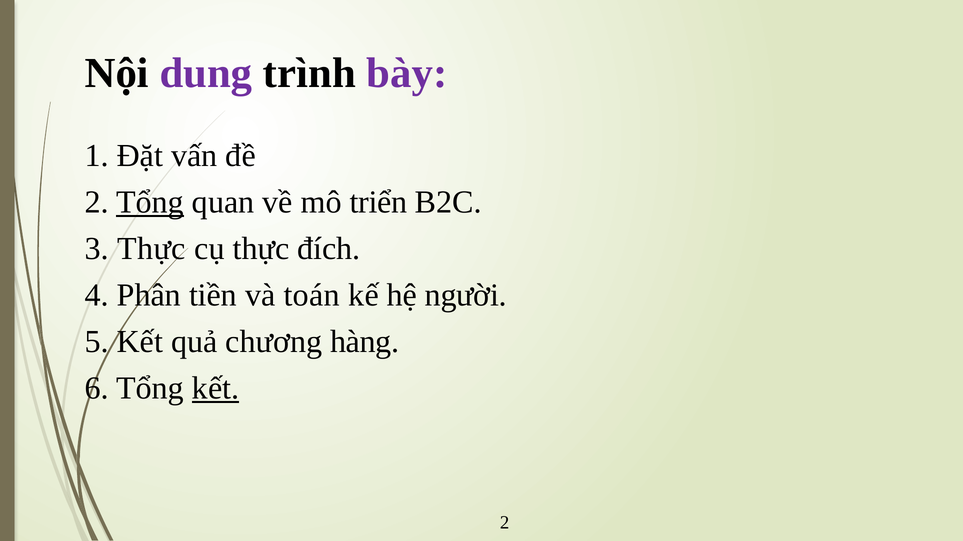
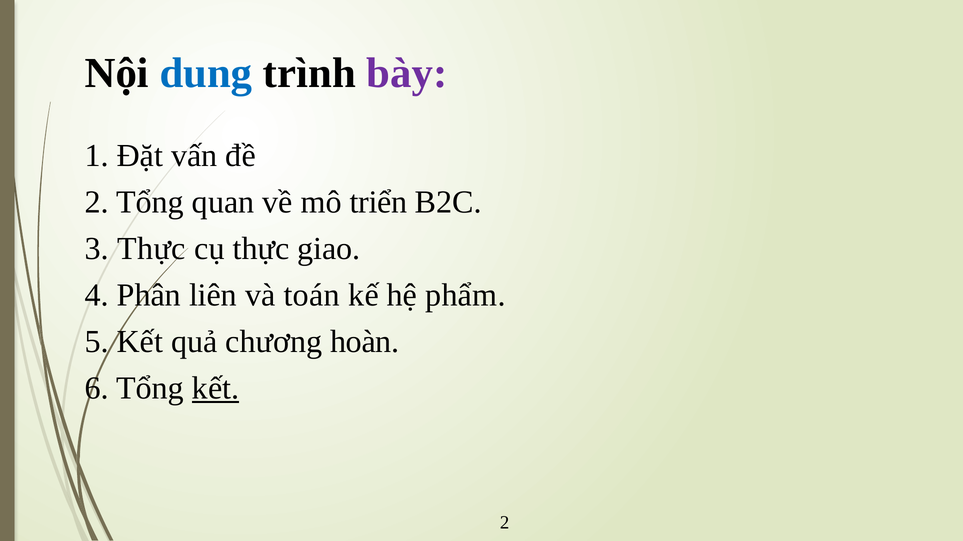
dung colour: purple -> blue (206, 73)
Tổng underline: present -> none (150, 202)
đích: đích -> giao (329, 249)
tiền: tiền -> liên (213, 296)
người: người -> phẩm (465, 296)
hàng: hàng -> hoàn (365, 342)
